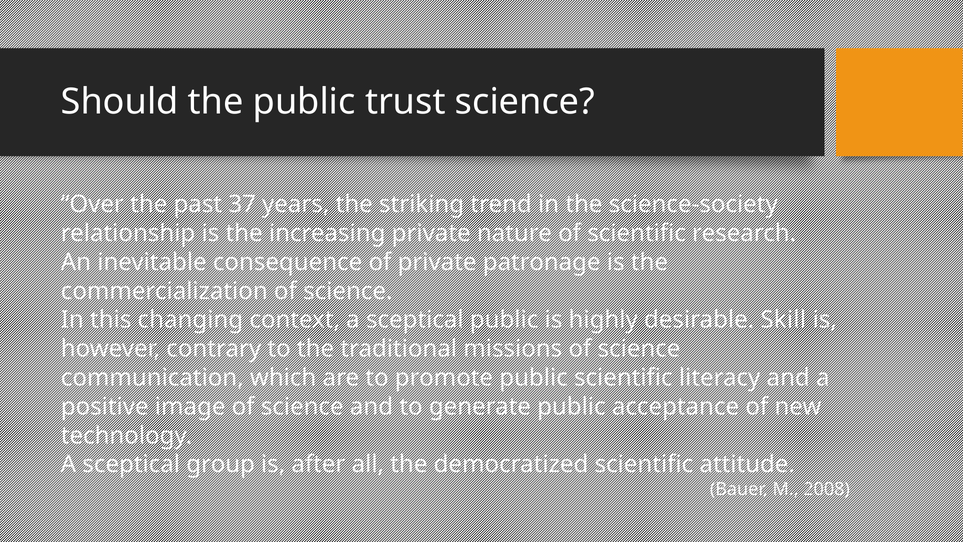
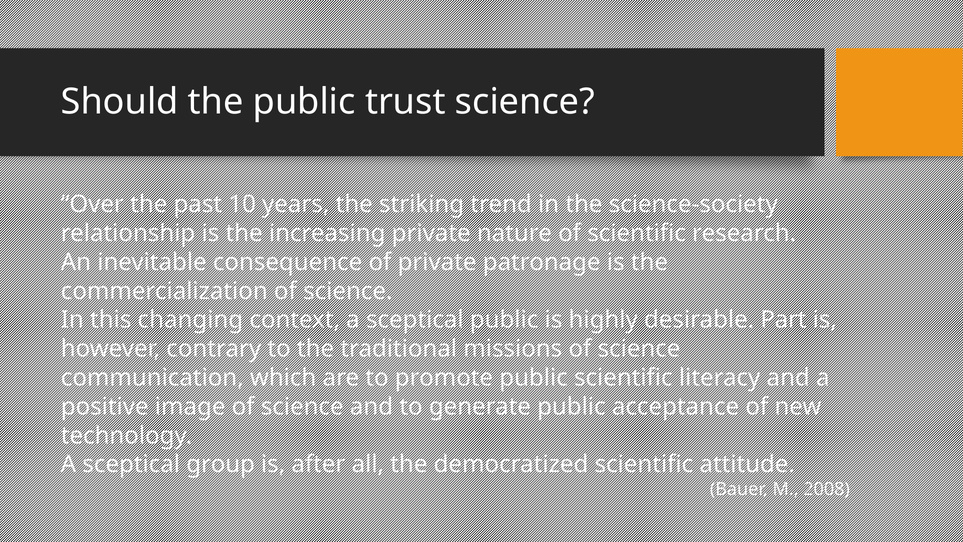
37: 37 -> 10 (242, 204)
Skill: Skill -> Part (783, 320)
